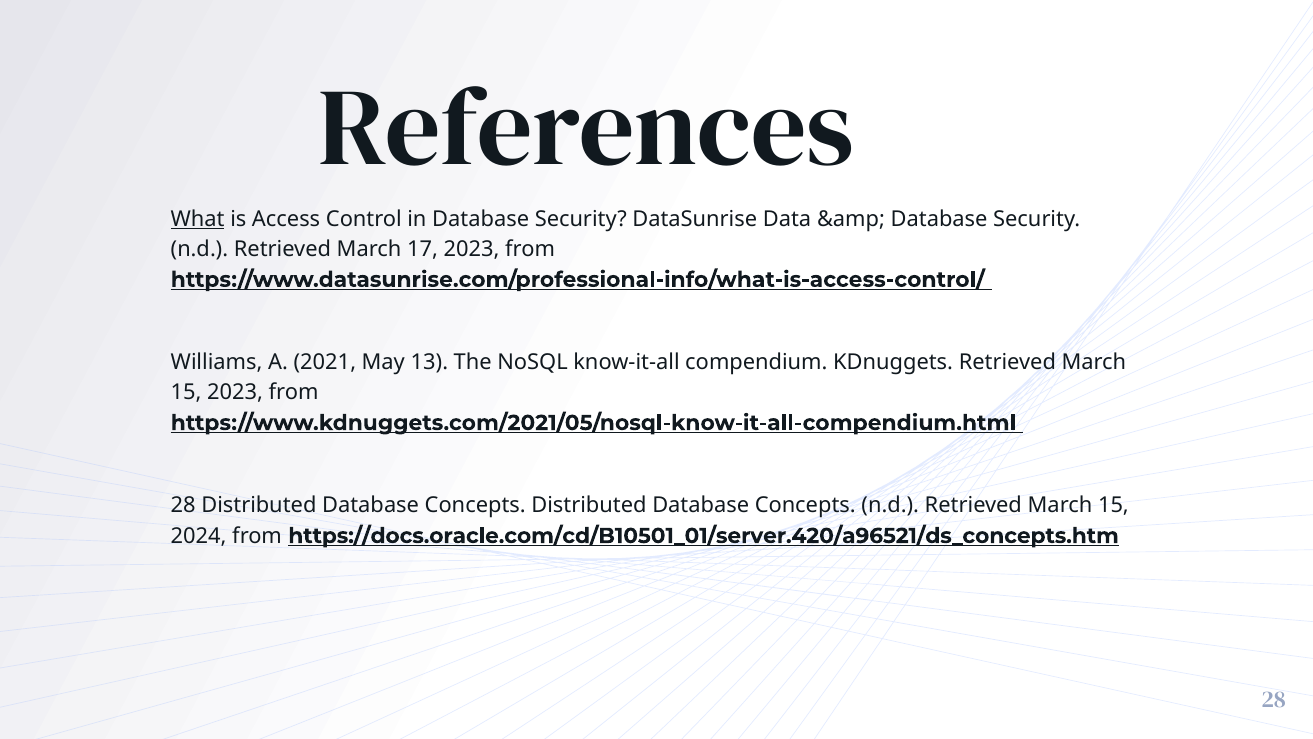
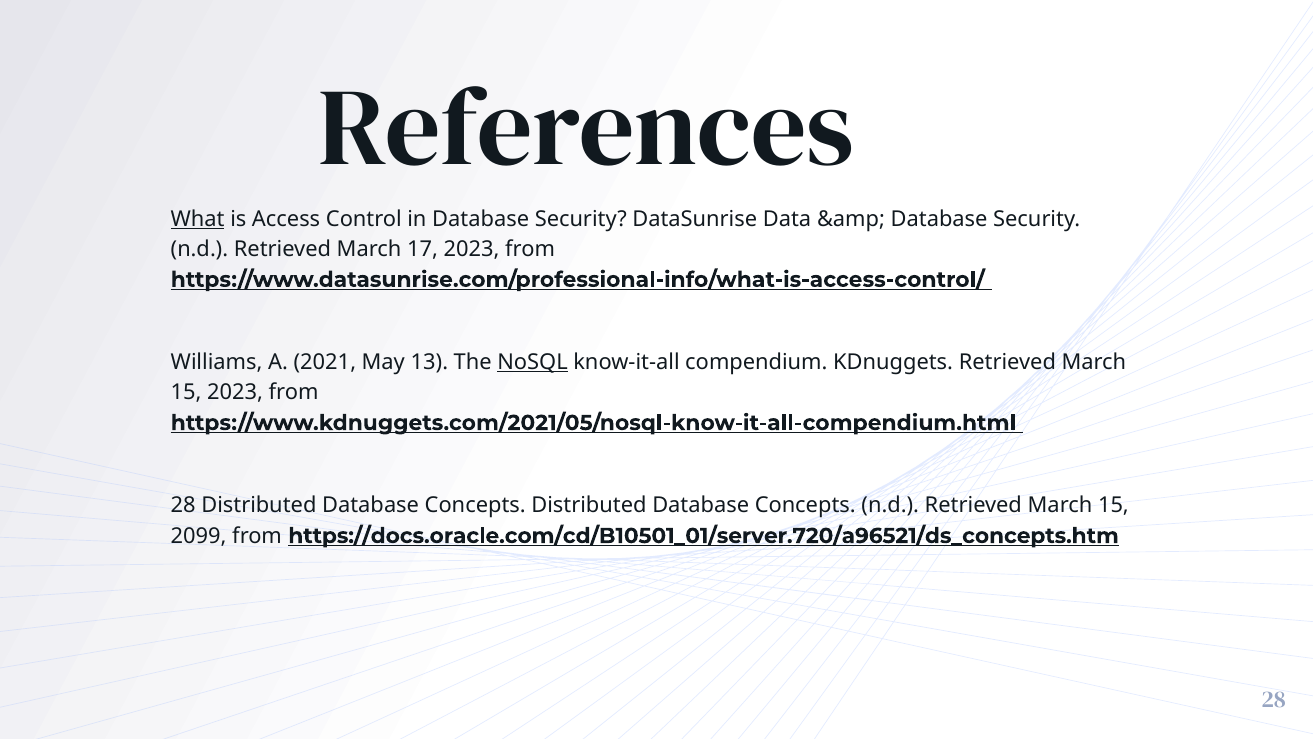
NoSQL underline: none -> present (533, 362)
2024: 2024 -> 2099 (199, 536)
https://docs.oracle.com/cd/B10501_01/server.420/a96521/ds_concepts.htm: https://docs.oracle.com/cd/B10501_01/server.420/a96521/ds_concepts.htm -> https://docs.oracle.com/cd/B10501_01/server.720/a96521/ds_concepts.htm (704, 536)
